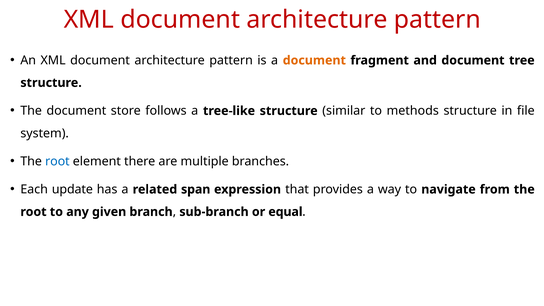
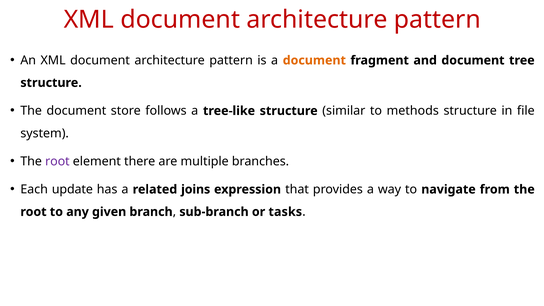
root colour: blue -> purple (57, 161)
span: span -> joins (196, 189)
equal: equal -> tasks (285, 212)
